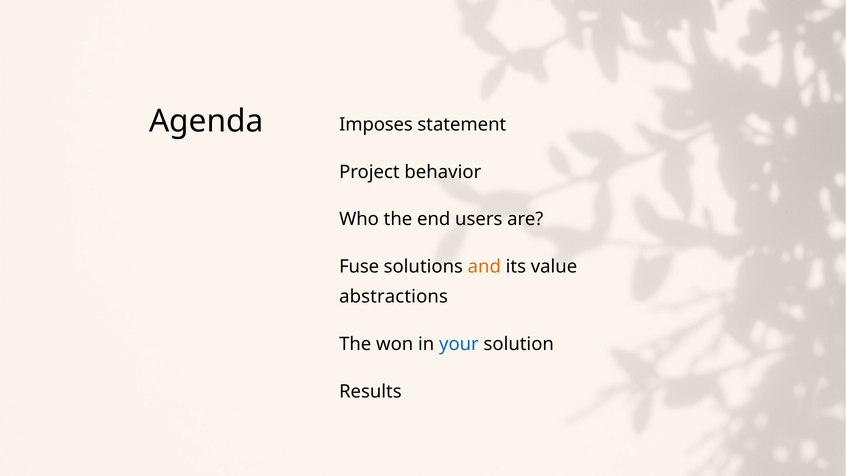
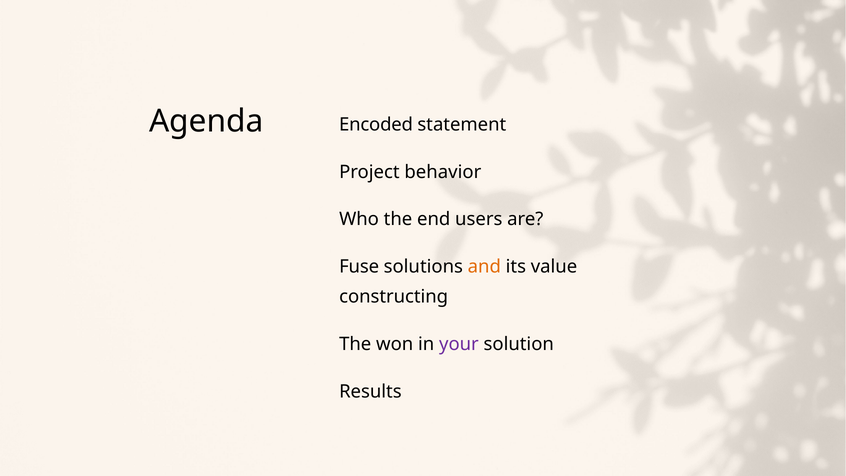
Imposes: Imposes -> Encoded (376, 125)
abstractions: abstractions -> constructing (394, 297)
your colour: blue -> purple (459, 344)
